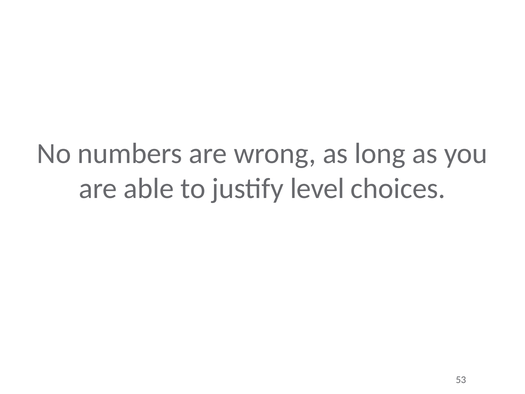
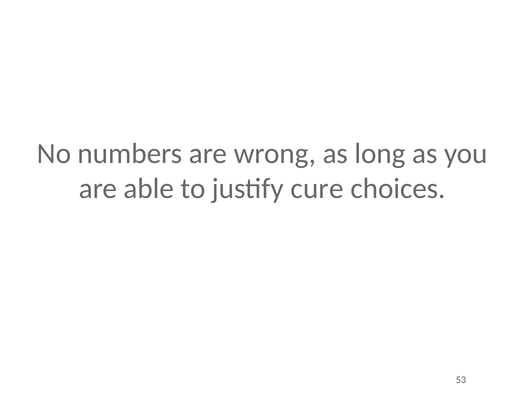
level: level -> cure (317, 188)
